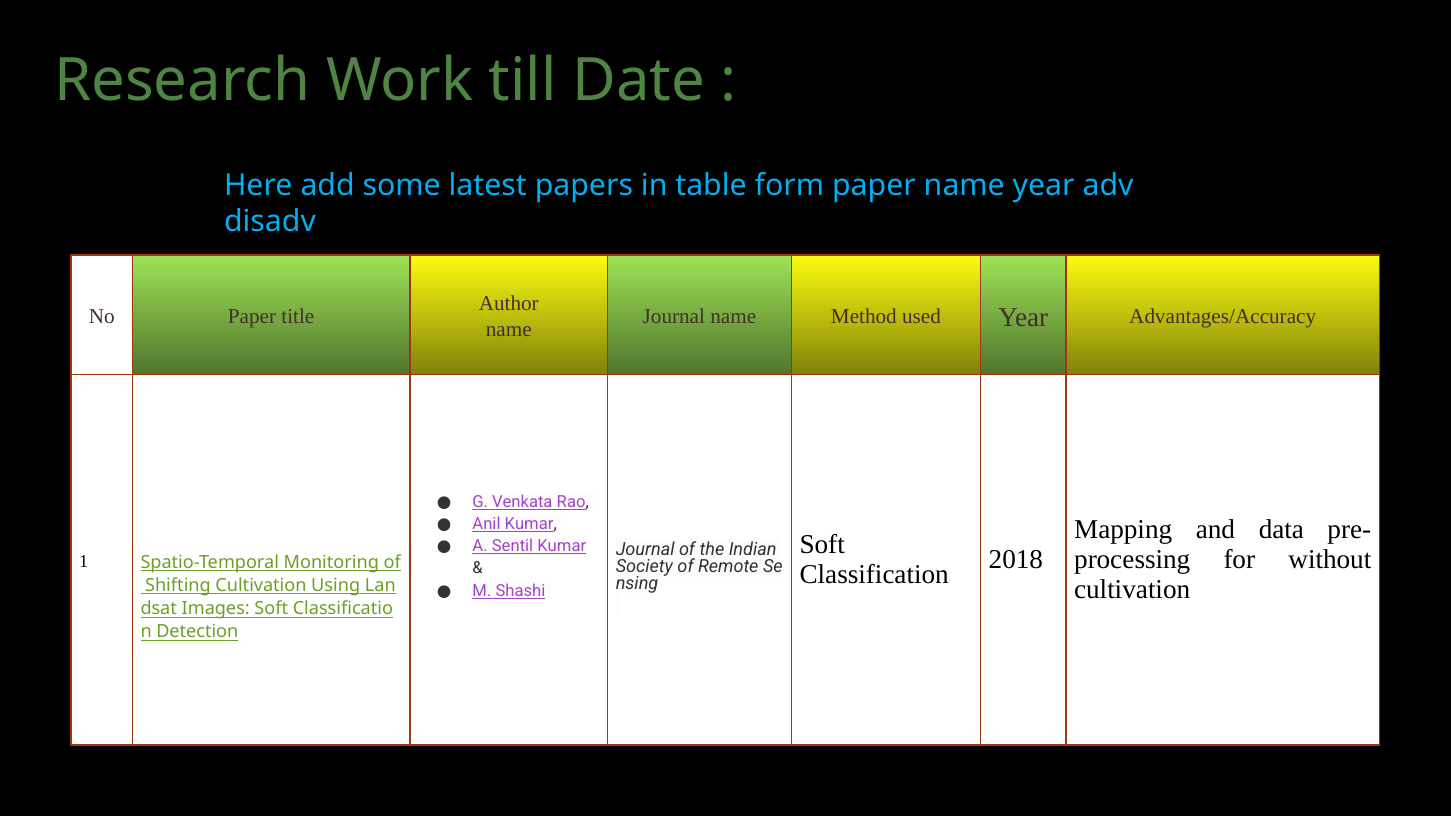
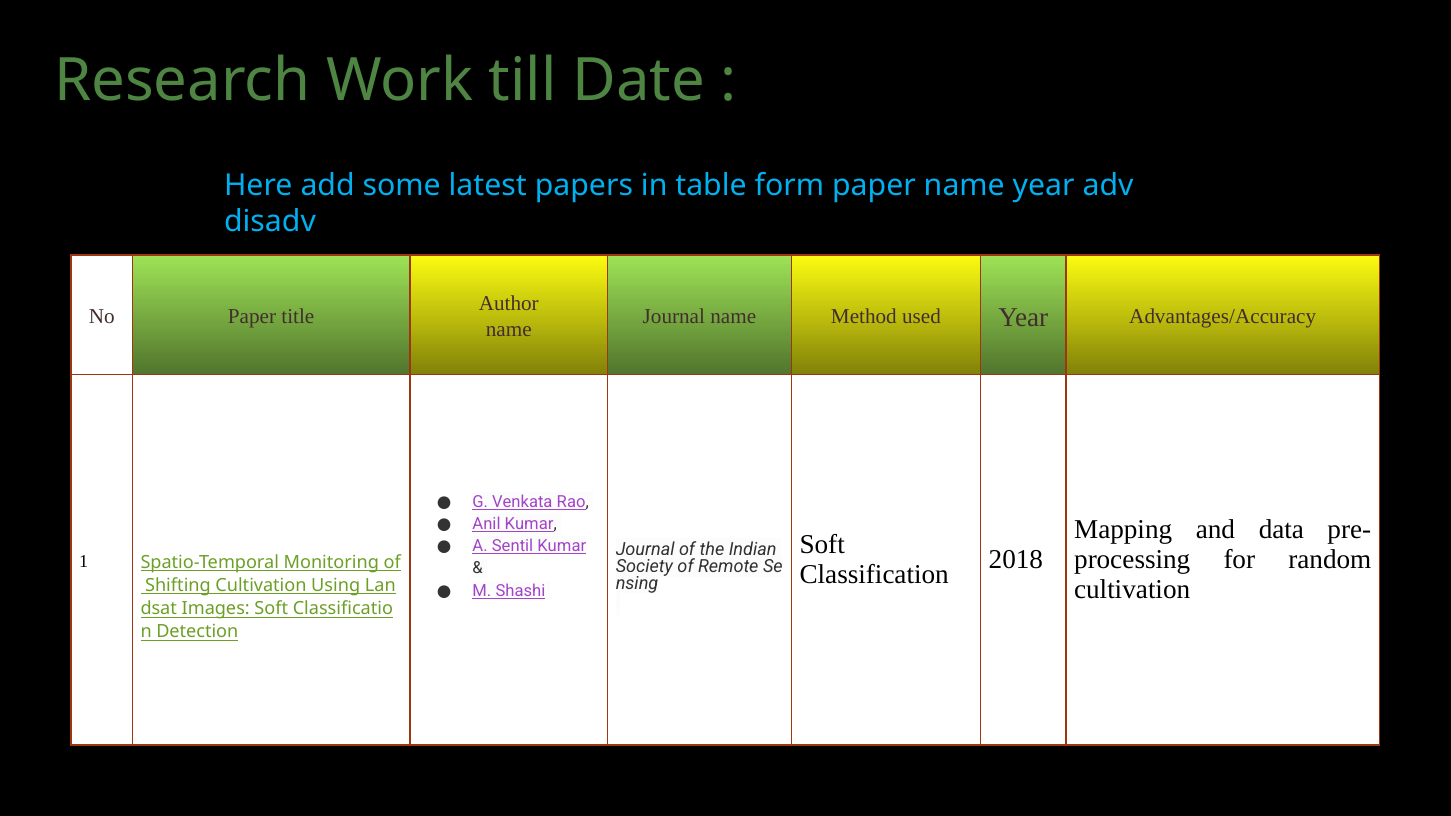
without: without -> random (1330, 560)
